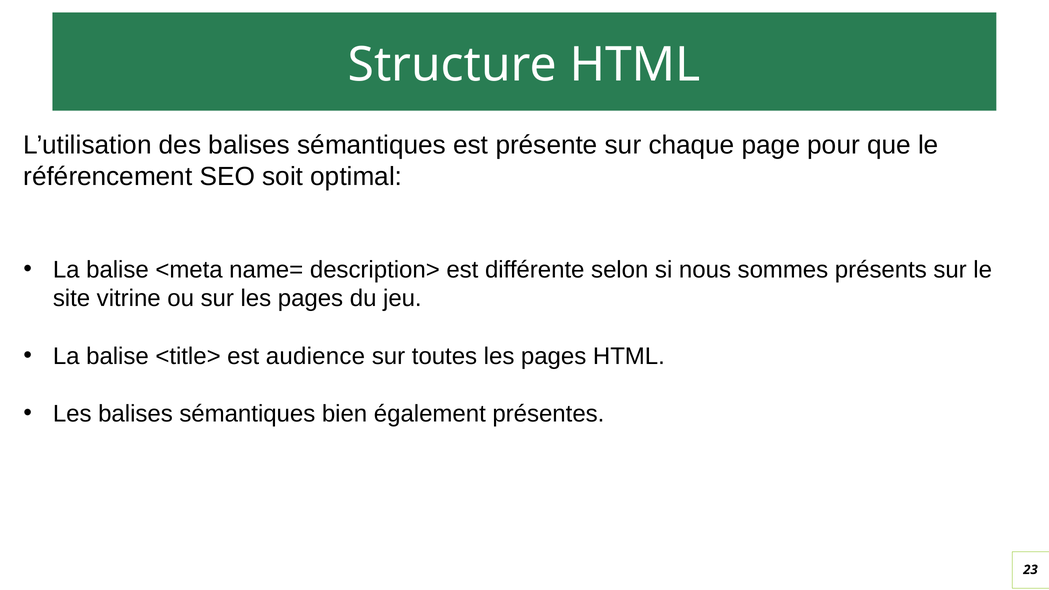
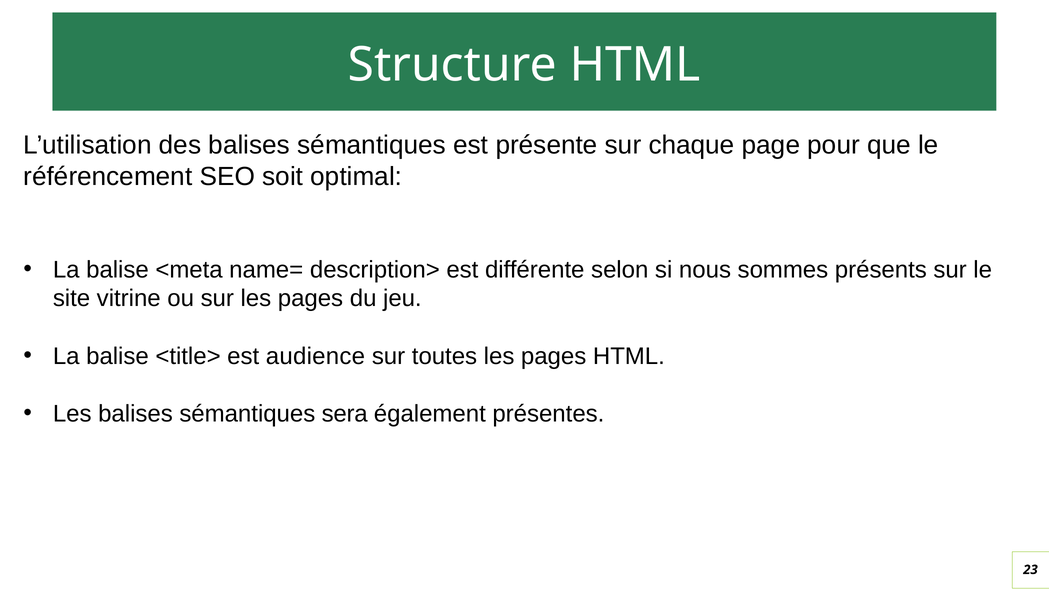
bien: bien -> sera (345, 414)
